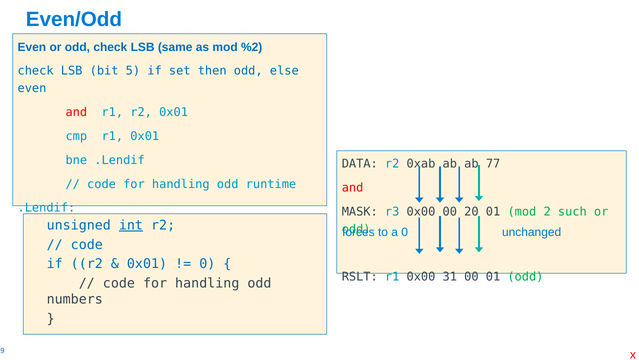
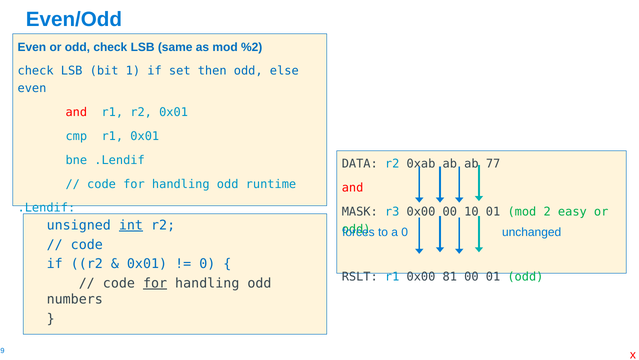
5: 5 -> 1 (133, 71)
20: 20 -> 10 (471, 211)
such: such -> easy (572, 211)
31: 31 -> 81 (450, 276)
for underline: none -> present (155, 283)
